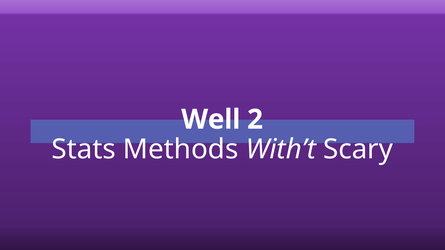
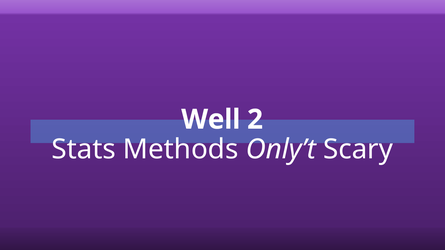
With’t: With’t -> Only’t (281, 150)
